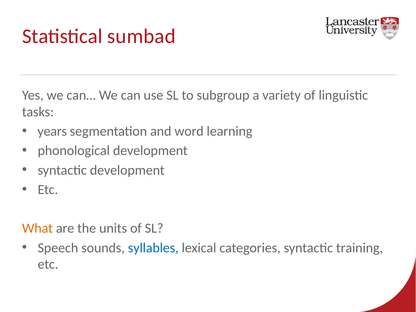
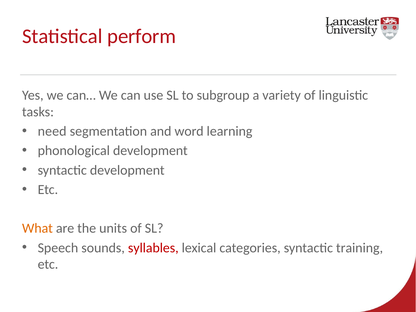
sumbad: sumbad -> perform (142, 36)
years: years -> need (52, 131)
syllables colour: blue -> red (153, 248)
